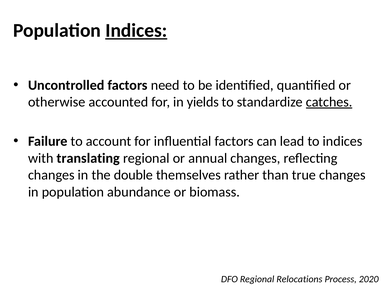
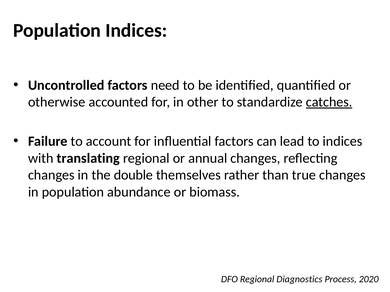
Indices underline: present -> none (136, 31)
yields: yields -> other (203, 102)
Relocations: Relocations -> Diagnostics (299, 280)
